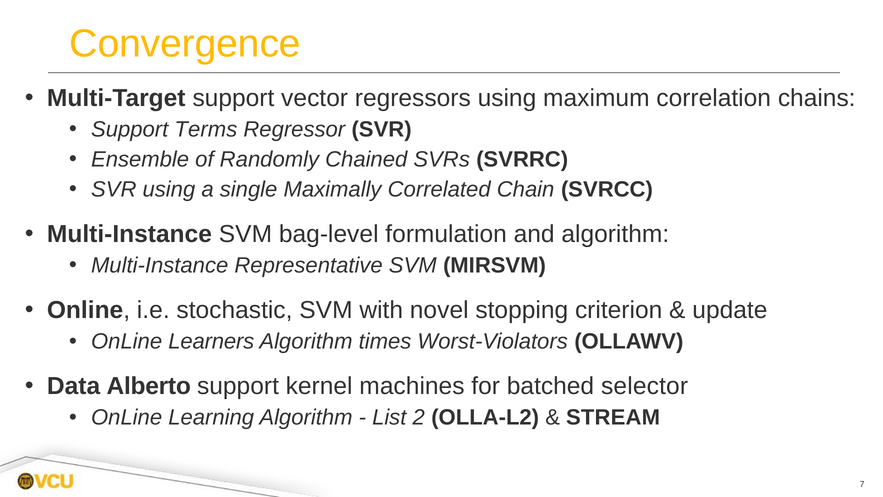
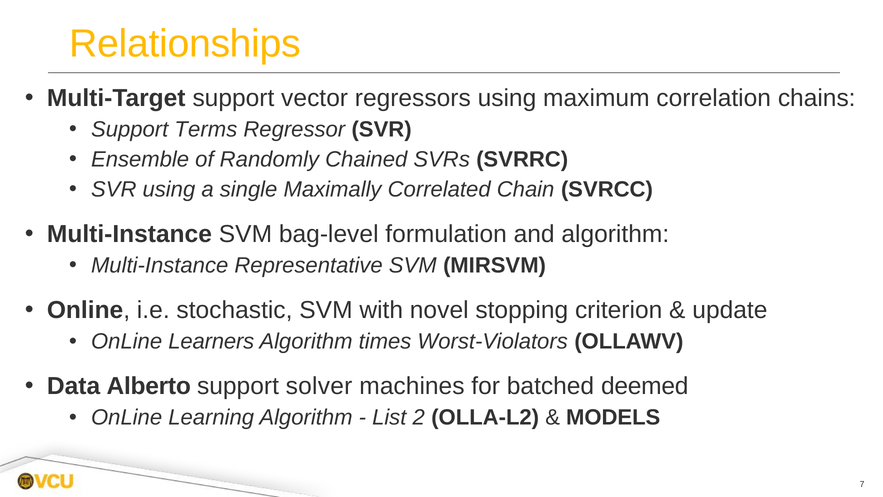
Convergence: Convergence -> Relationships (185, 44)
kernel: kernel -> solver (319, 386)
selector: selector -> deemed (645, 386)
STREAM: STREAM -> MODELS (613, 417)
